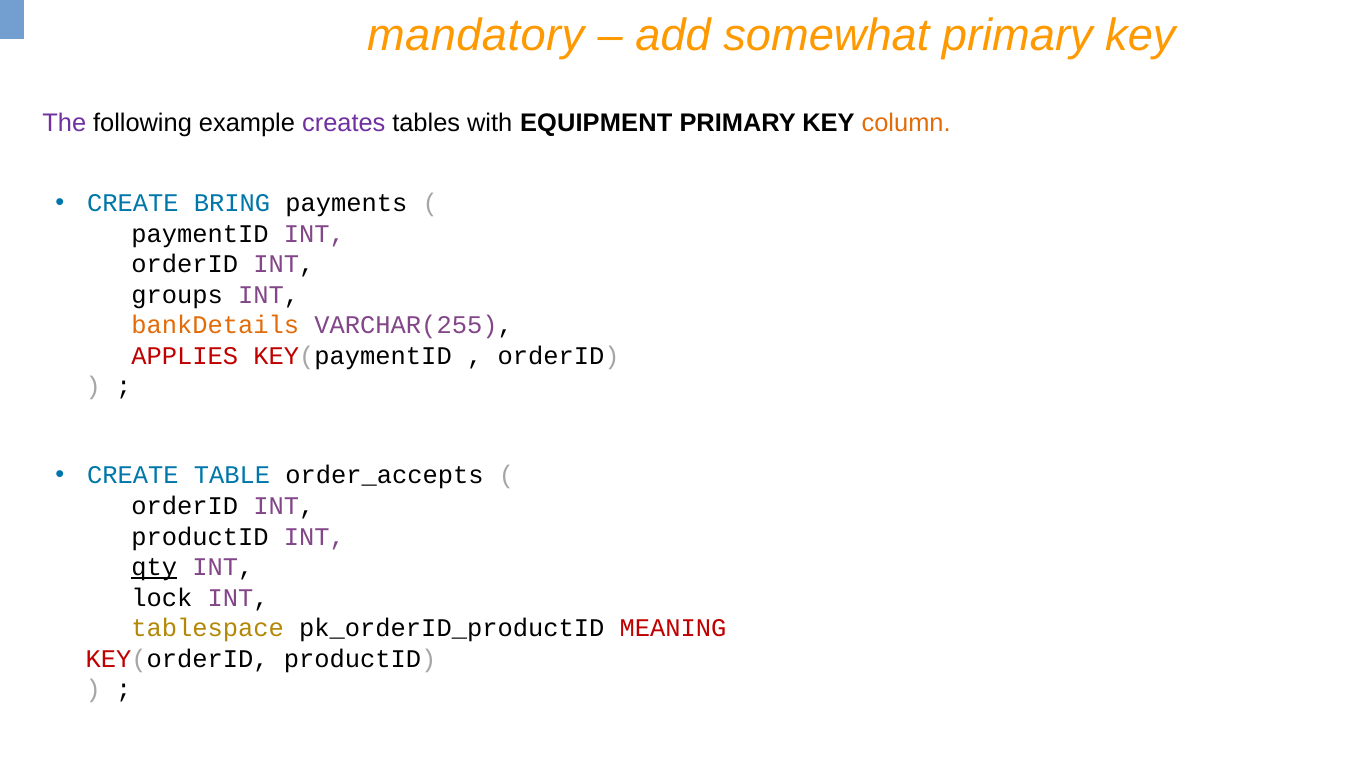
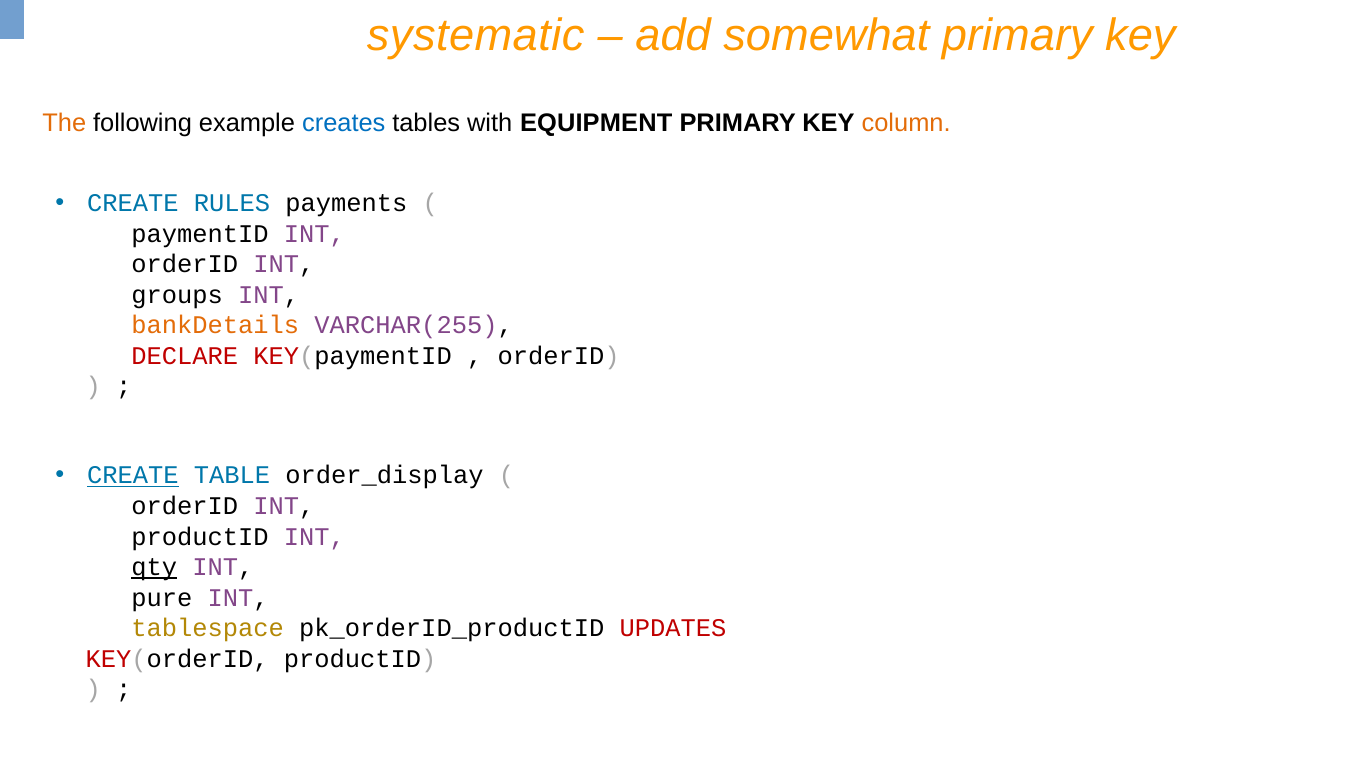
mandatory: mandatory -> systematic (476, 35)
The colour: purple -> orange (64, 123)
creates colour: purple -> blue (344, 123)
BRING: BRING -> RULES (232, 203)
APPLIES: APPLIES -> DECLARE (185, 356)
CREATE underline: none -> present (133, 475)
order_accepts: order_accepts -> order_display (385, 475)
lock: lock -> pure (162, 597)
MEANING: MEANING -> UPDATES (673, 628)
